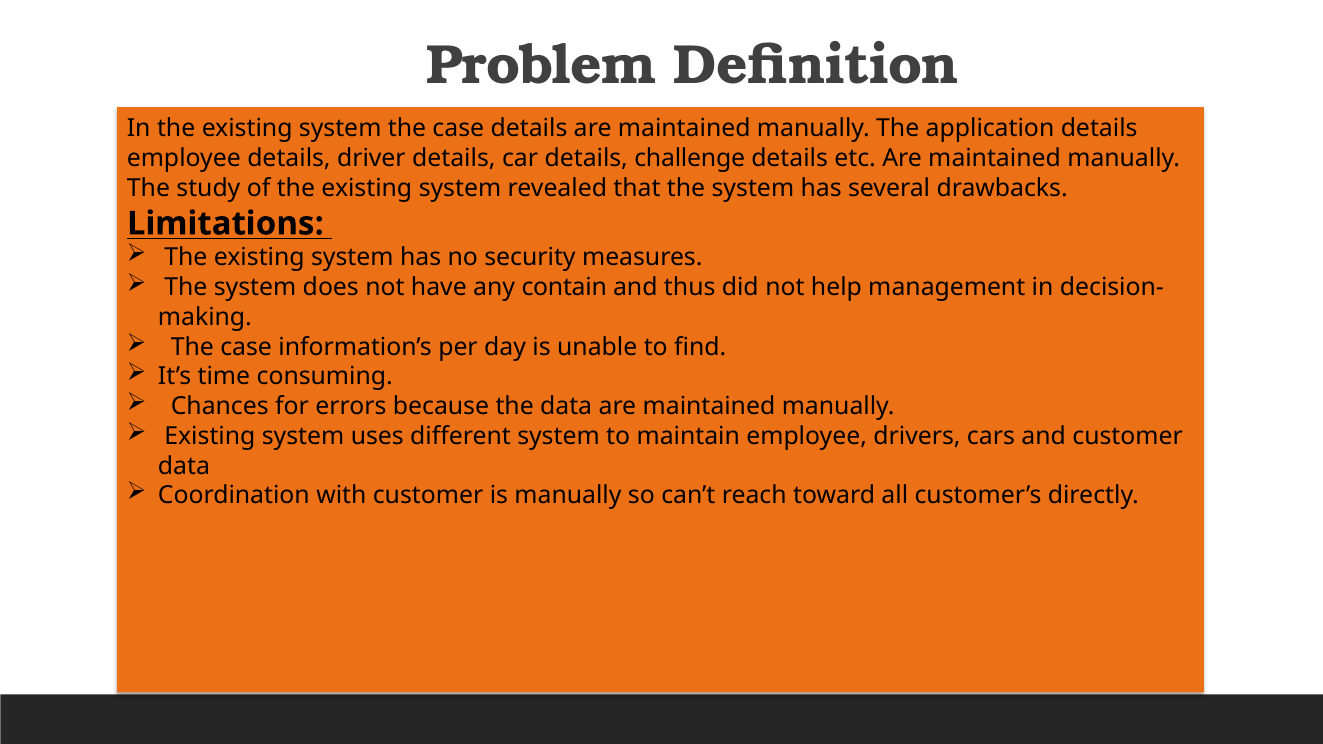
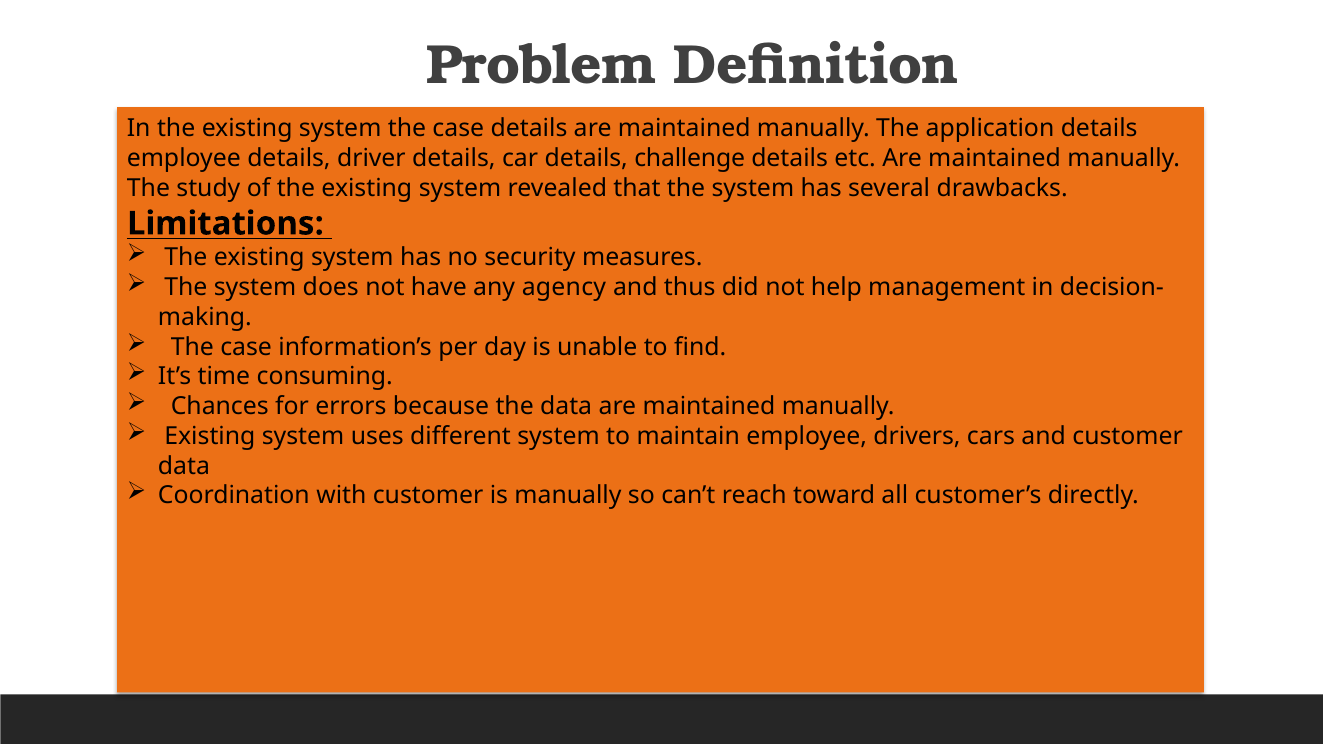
contain: contain -> agency (564, 288)
